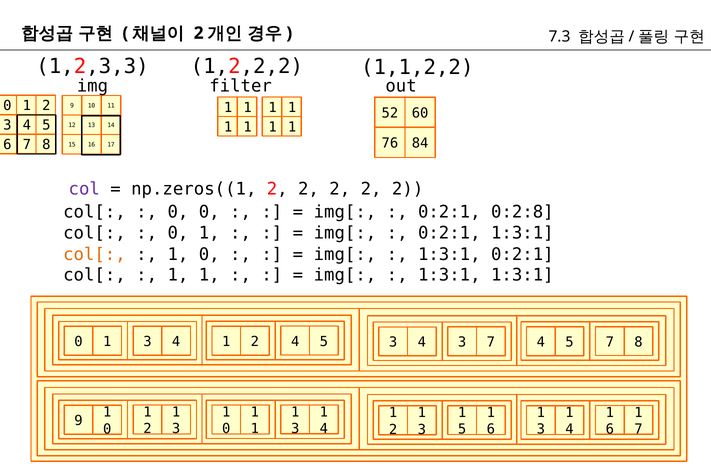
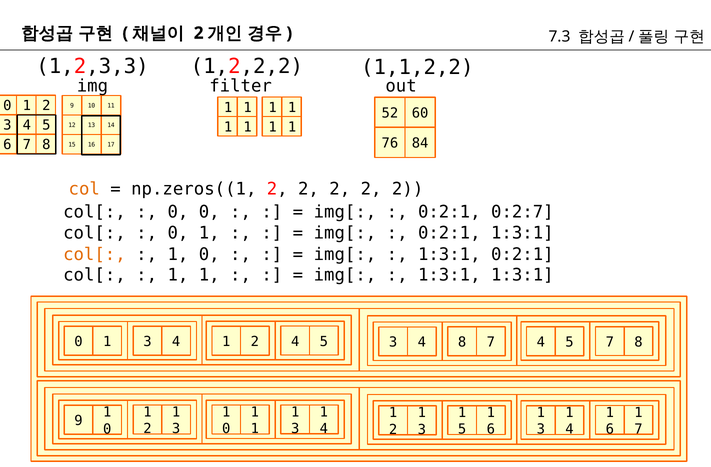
col colour: purple -> orange (84, 189)
0:2:8: 0:2:8 -> 0:2:7 (522, 212)
4 3: 3 -> 8 (462, 342)
